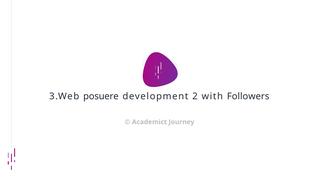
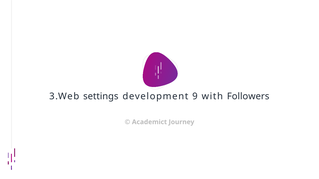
posuere: posuere -> settings (101, 97)
2: 2 -> 9 (195, 97)
